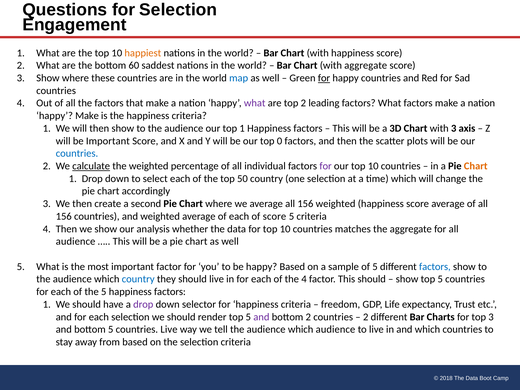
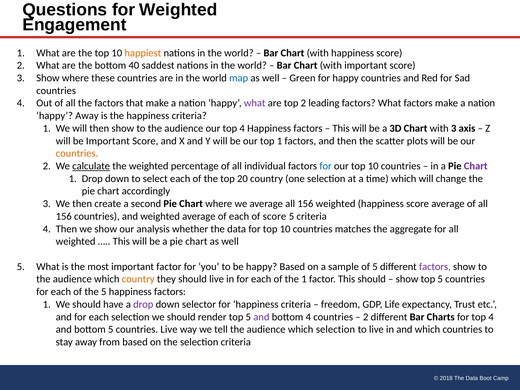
for Selection: Selection -> Weighted (178, 10)
60: 60 -> 40 (134, 65)
with aggregate: aggregate -> important (366, 65)
for underline: present -> none (324, 78)
happy Make: Make -> Away (87, 116)
our top 1: 1 -> 4 (242, 128)
top 0: 0 -> 1 (280, 141)
countries colour: blue -> orange (77, 153)
for colour: purple -> blue (326, 166)
Chart colour: orange -> purple (476, 166)
50: 50 -> 20 (242, 179)
audience: audience -> weighted (76, 241)
factors colour: blue -> purple (435, 267)
country colour: blue -> orange (138, 279)
the 4: 4 -> 1 (304, 279)
bottom 2: 2 -> 4 (308, 317)
for top 3: 3 -> 4 (491, 317)
which audience: audience -> selection (335, 329)
